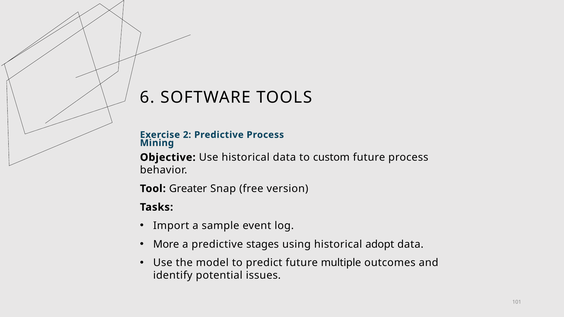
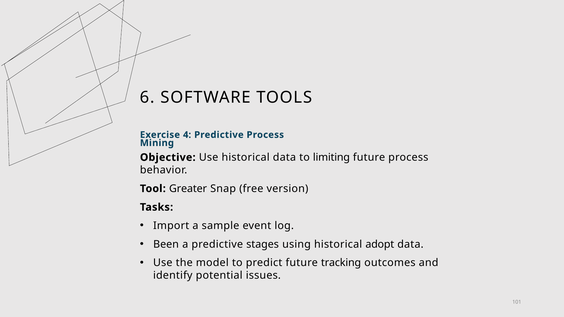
2: 2 -> 4 (187, 135)
custom: custom -> limiting (331, 157)
More: More -> Been (166, 244)
multiple: multiple -> tracking (341, 263)
